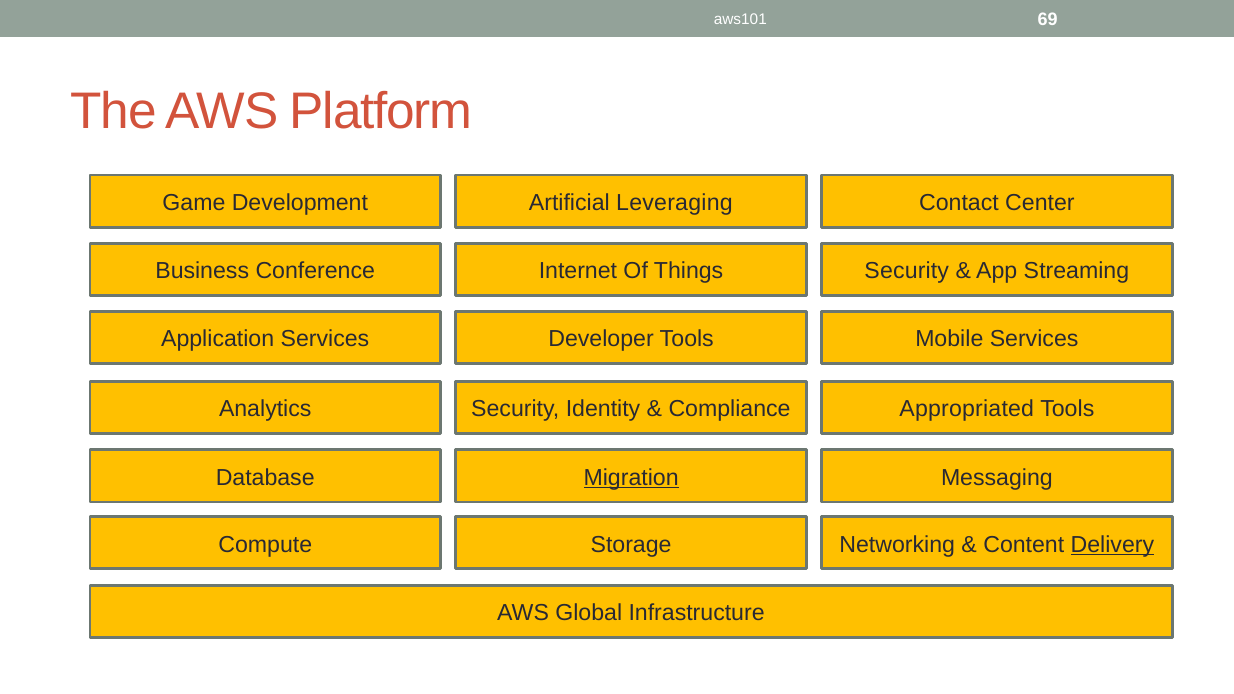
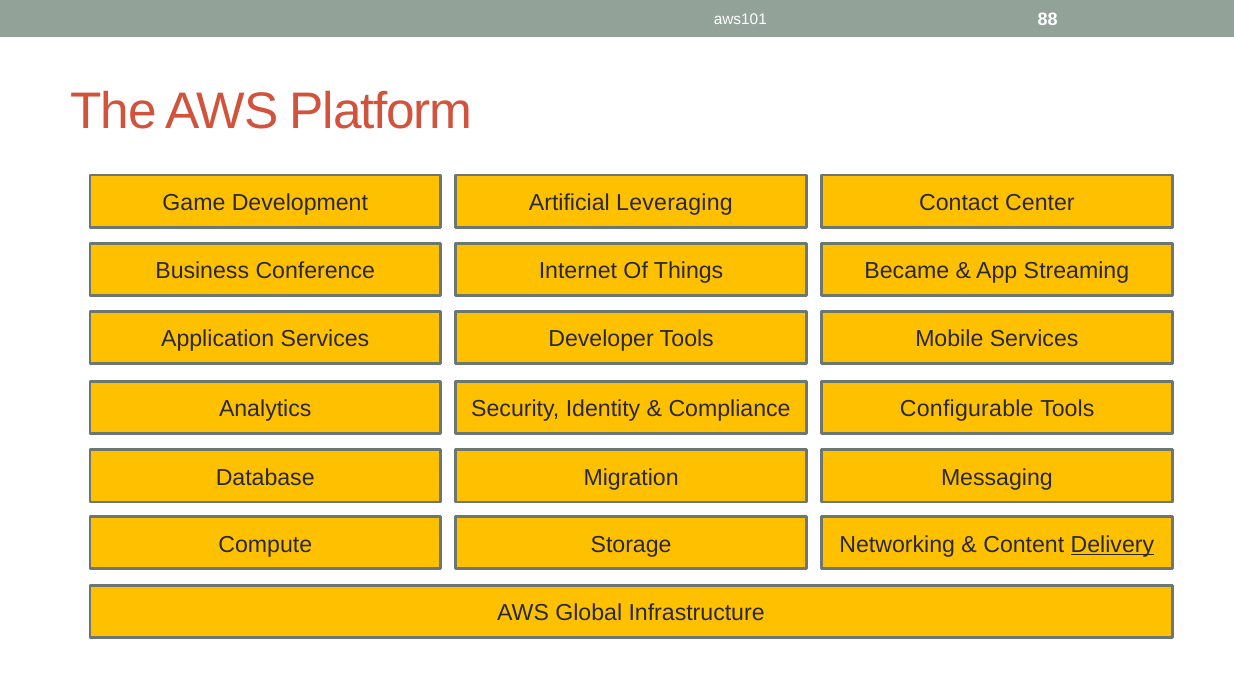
69: 69 -> 88 (1048, 20)
Things Security: Security -> Became (907, 271)
Appropriated: Appropriated -> Configurable (967, 409)
Migration underline: present -> none (631, 478)
